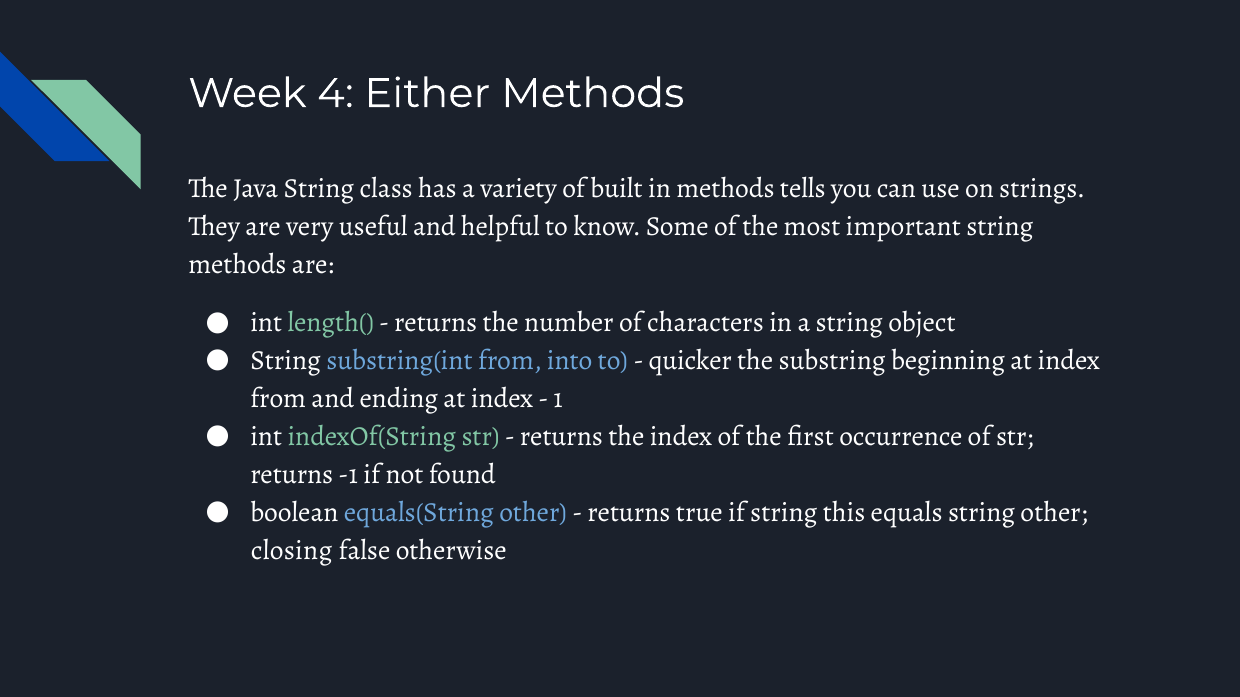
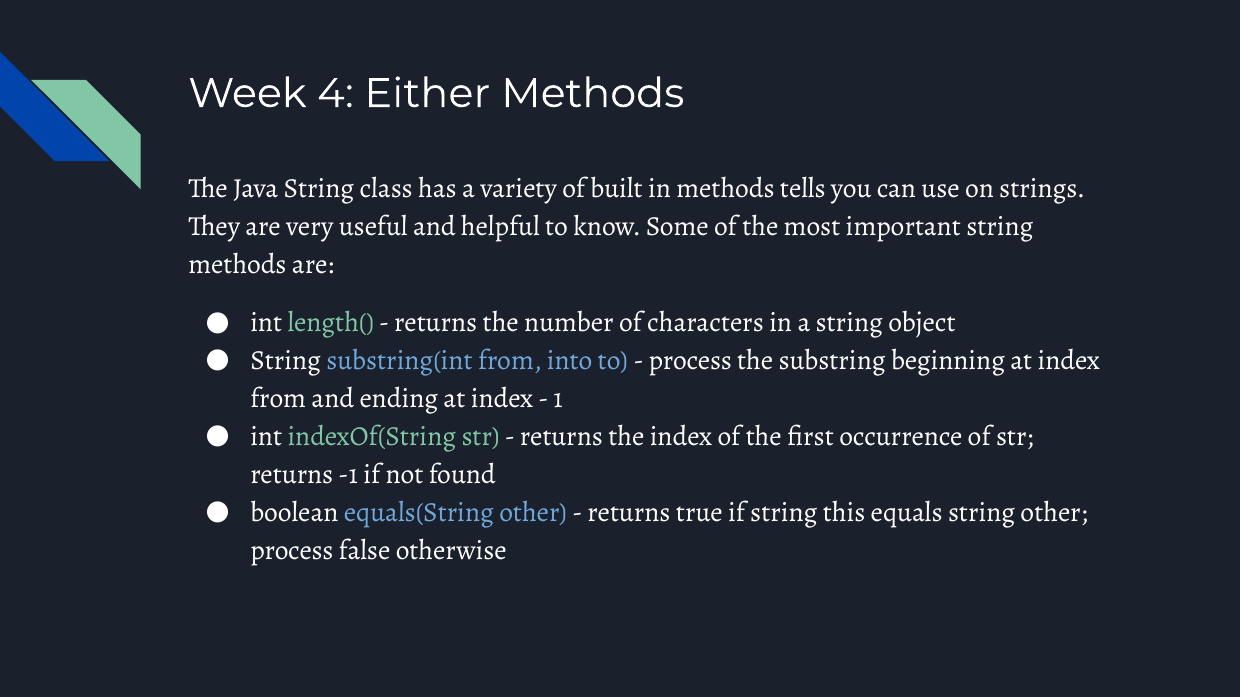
quicker: quicker -> process (690, 361)
closing: closing -> process (292, 551)
